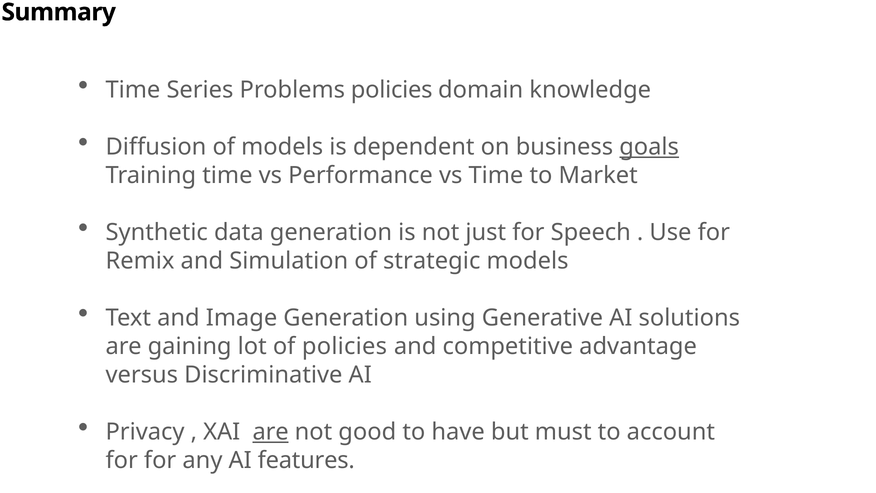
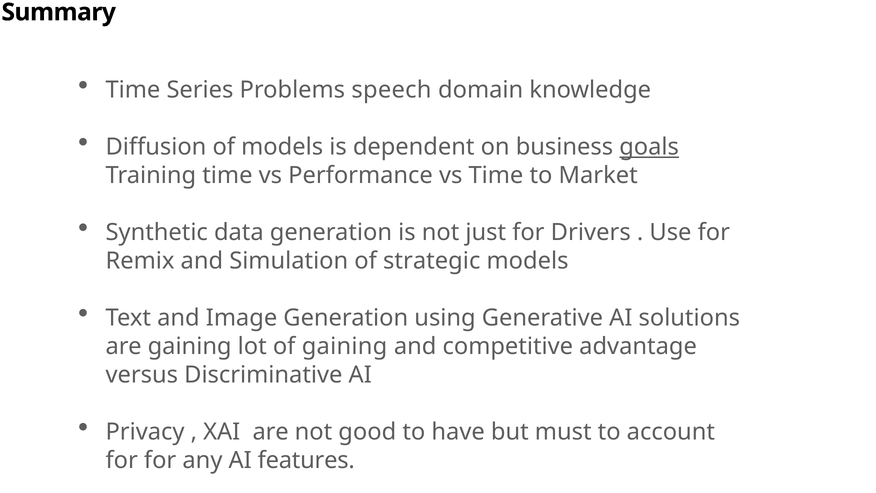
Problems policies: policies -> speech (391, 90)
Speech: Speech -> Drivers (591, 232)
of policies: policies -> gaining (345, 346)
are underline: present -> none (271, 432)
